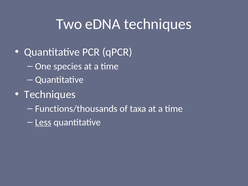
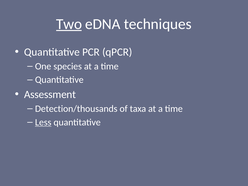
Two underline: none -> present (69, 24)
Techniques: Techniques -> Assessment (50, 94)
Functions/thousands: Functions/thousands -> Detection/thousands (76, 109)
